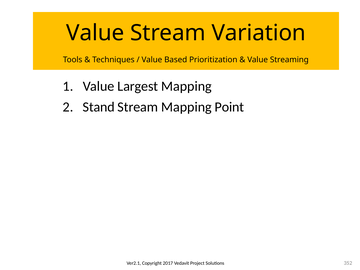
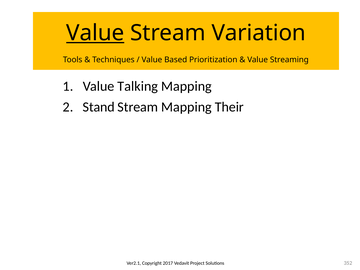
Value underline: none -> present (95, 33)
Largest: Largest -> Talking (138, 86)
Point: Point -> Their (229, 107)
